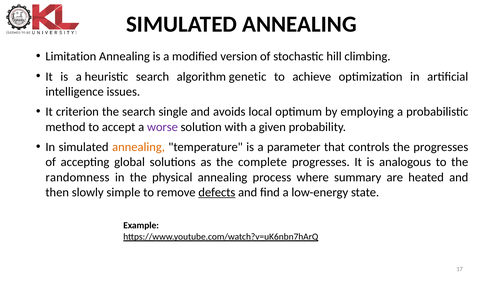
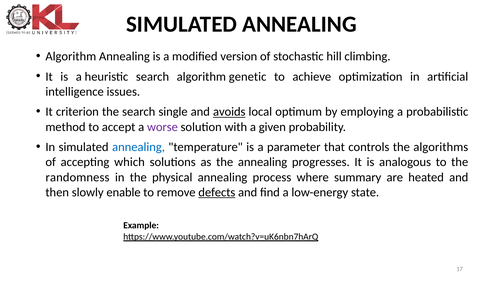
Limitation: Limitation -> Algorithm (71, 56)
avoids underline: none -> present (229, 112)
annealing colour: orange -> blue (139, 147)
the progresses: progresses -> algorithms (441, 147)
global: global -> which (130, 162)
the complete: complete -> annealing (263, 162)
simple: simple -> enable (124, 192)
